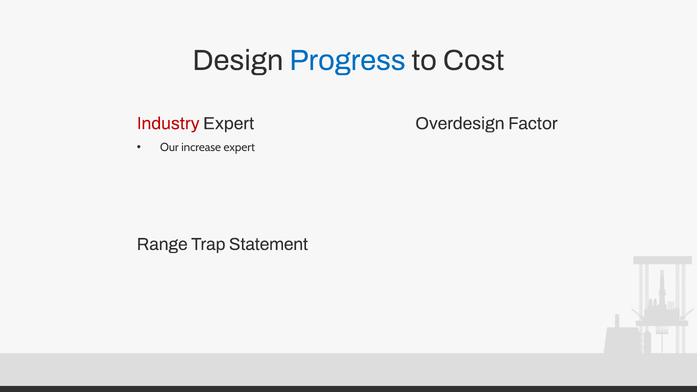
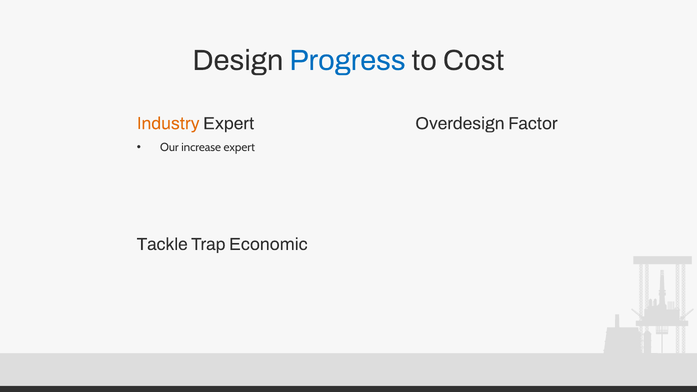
Industry colour: red -> orange (168, 123)
Range: Range -> Tackle (162, 244)
Statement: Statement -> Economic (268, 244)
